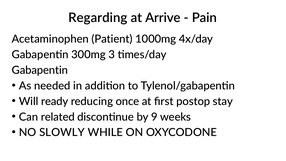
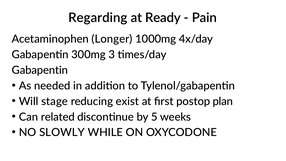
Arrive: Arrive -> Ready (163, 18)
Patient: Patient -> Longer (112, 39)
ready: ready -> stage (55, 101)
once: once -> exist (127, 101)
stay: stay -> plan (223, 101)
9: 9 -> 5 (154, 117)
